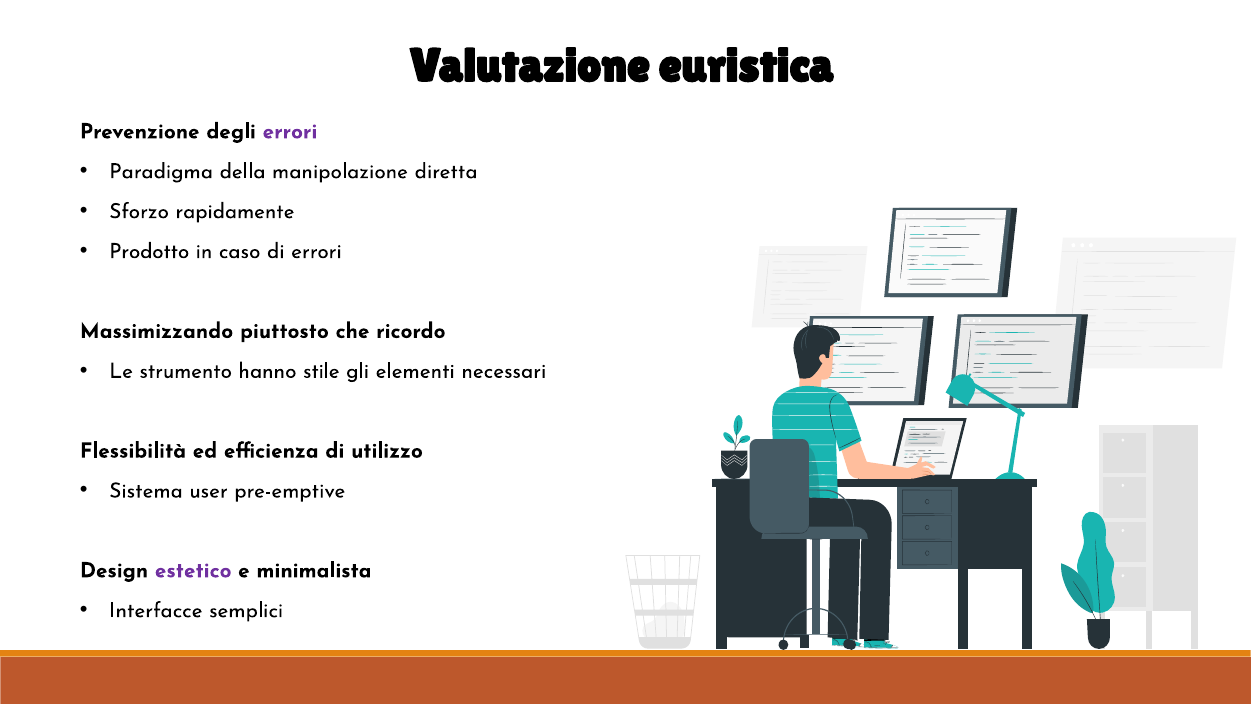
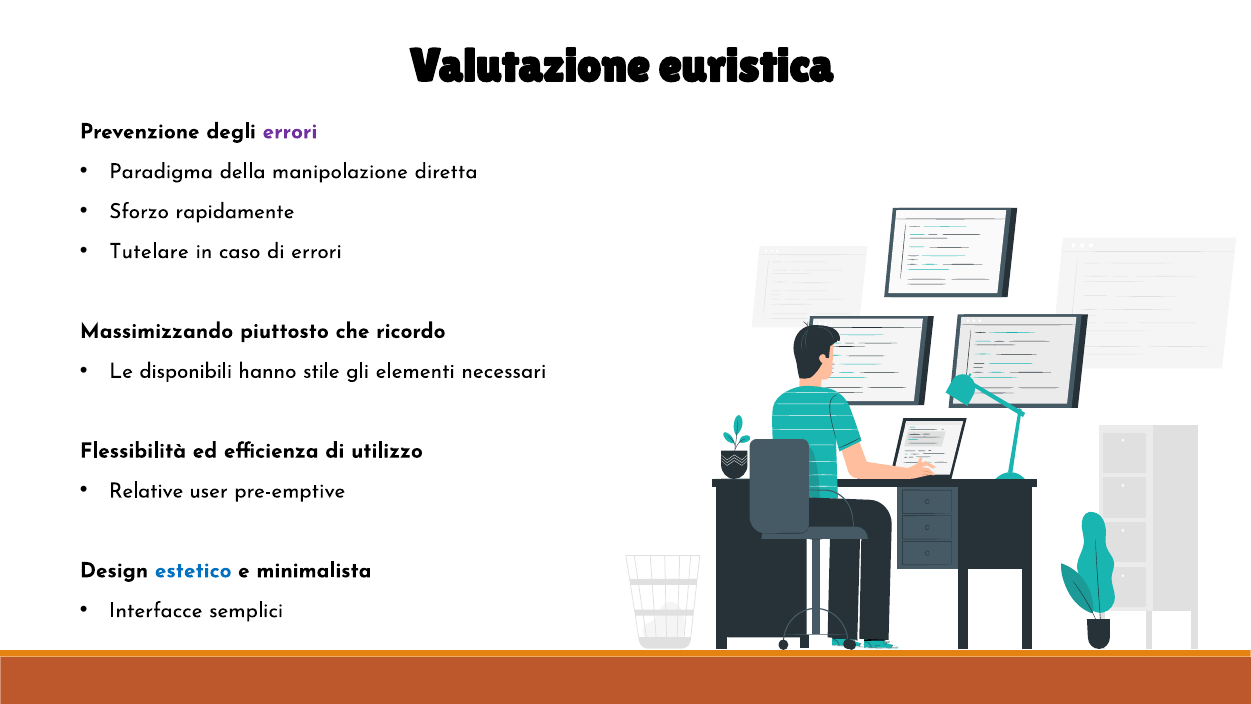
Prodotto: Prodotto -> Tutelare (149, 251)
strumento: strumento -> disponibili (186, 371)
Sistema: Sistema -> Relative (146, 490)
estetico colour: purple -> blue (193, 570)
